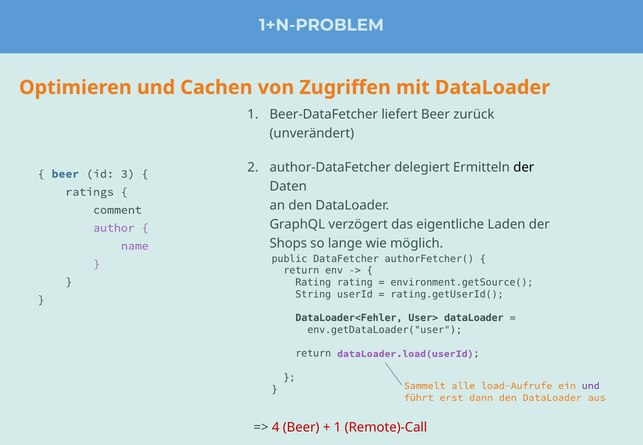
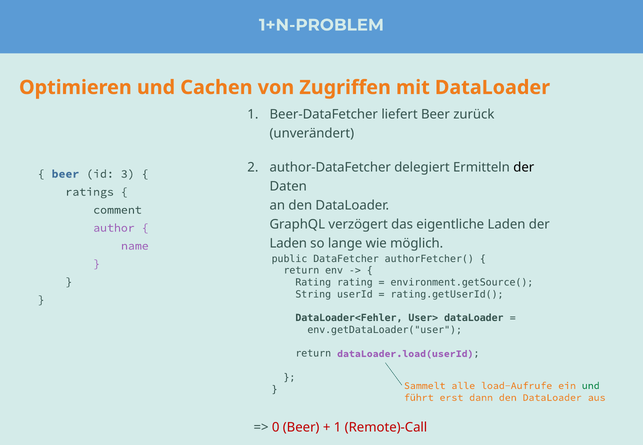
Shops: Shops -> Laden (288, 244)
und colour: purple -> green (591, 386)
4: 4 -> 0 (276, 428)
